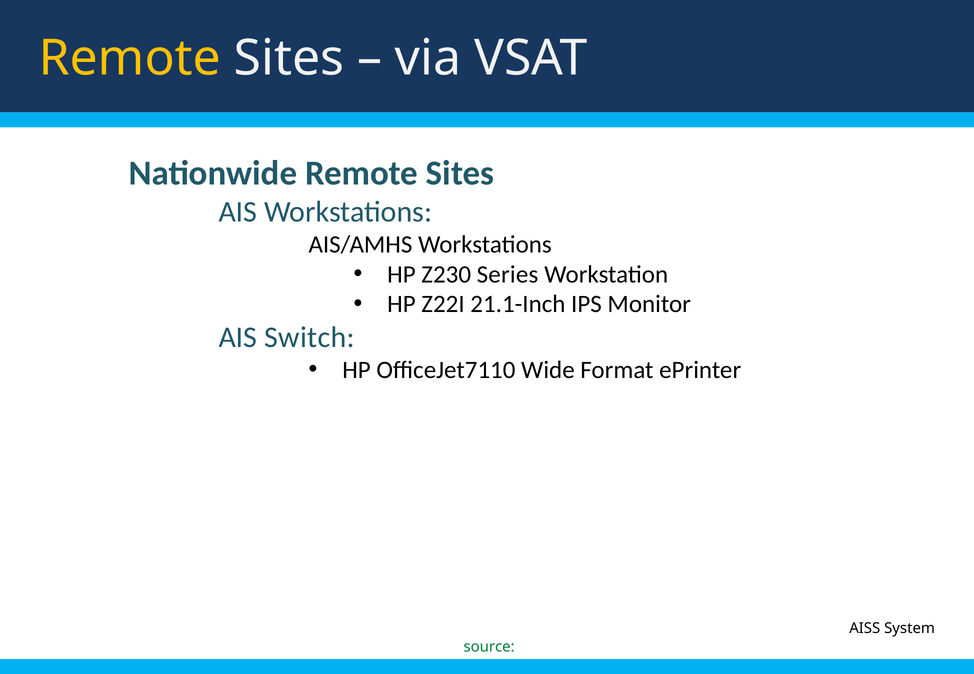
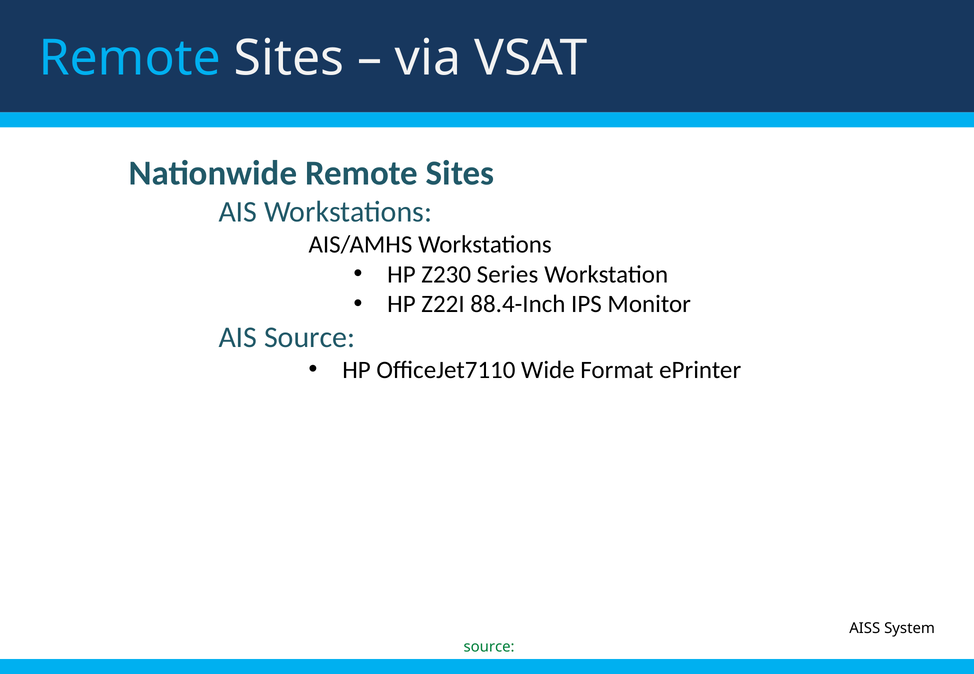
Remote colour: yellow -> light blue (130, 58)
21.1-Inch: 21.1-Inch -> 88.4-Inch (518, 304)
AIS Switch: Switch -> Source (310, 338)
